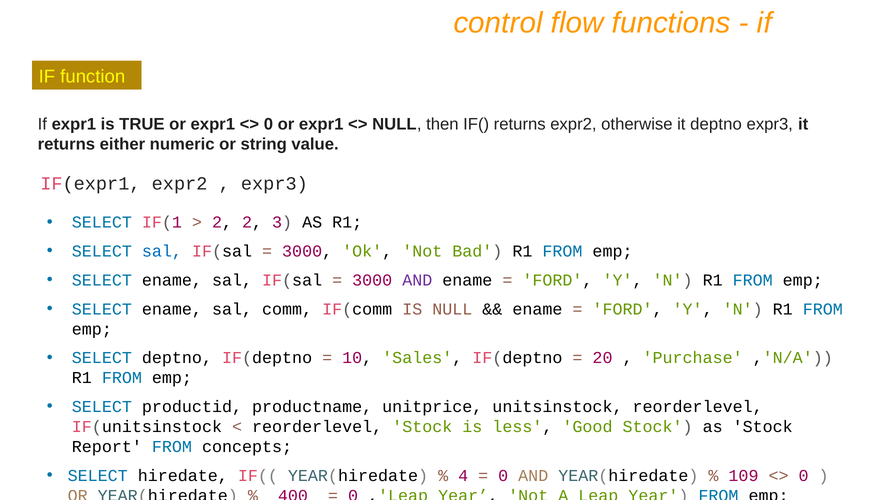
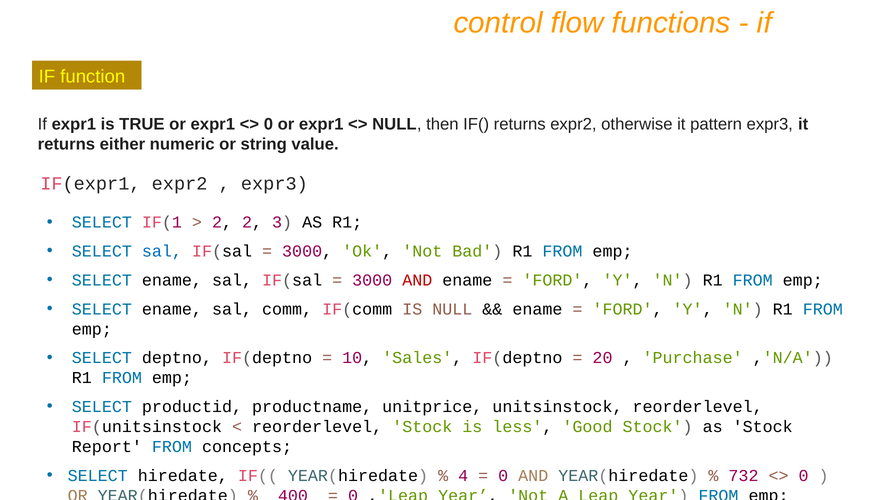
it deptno: deptno -> pattern (716, 124)
AND colour: purple -> red (417, 281)
109: 109 -> 732 (744, 476)
